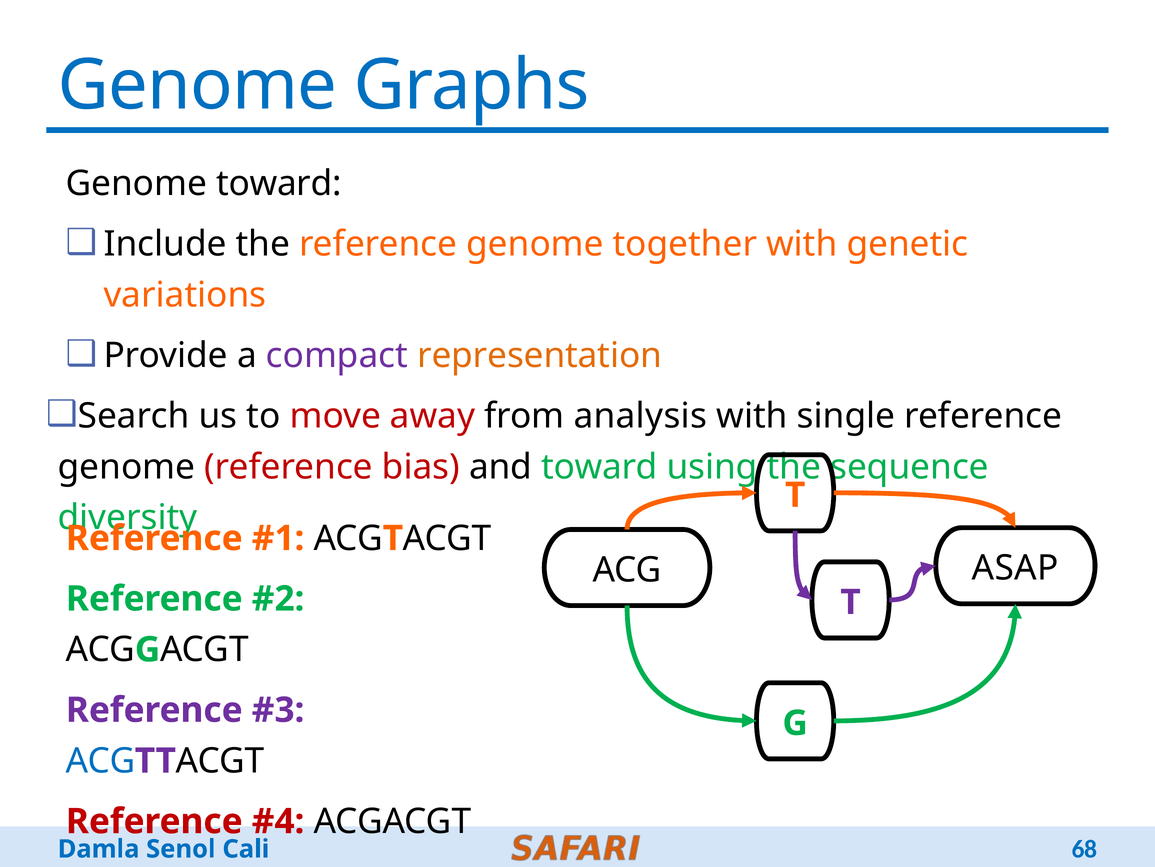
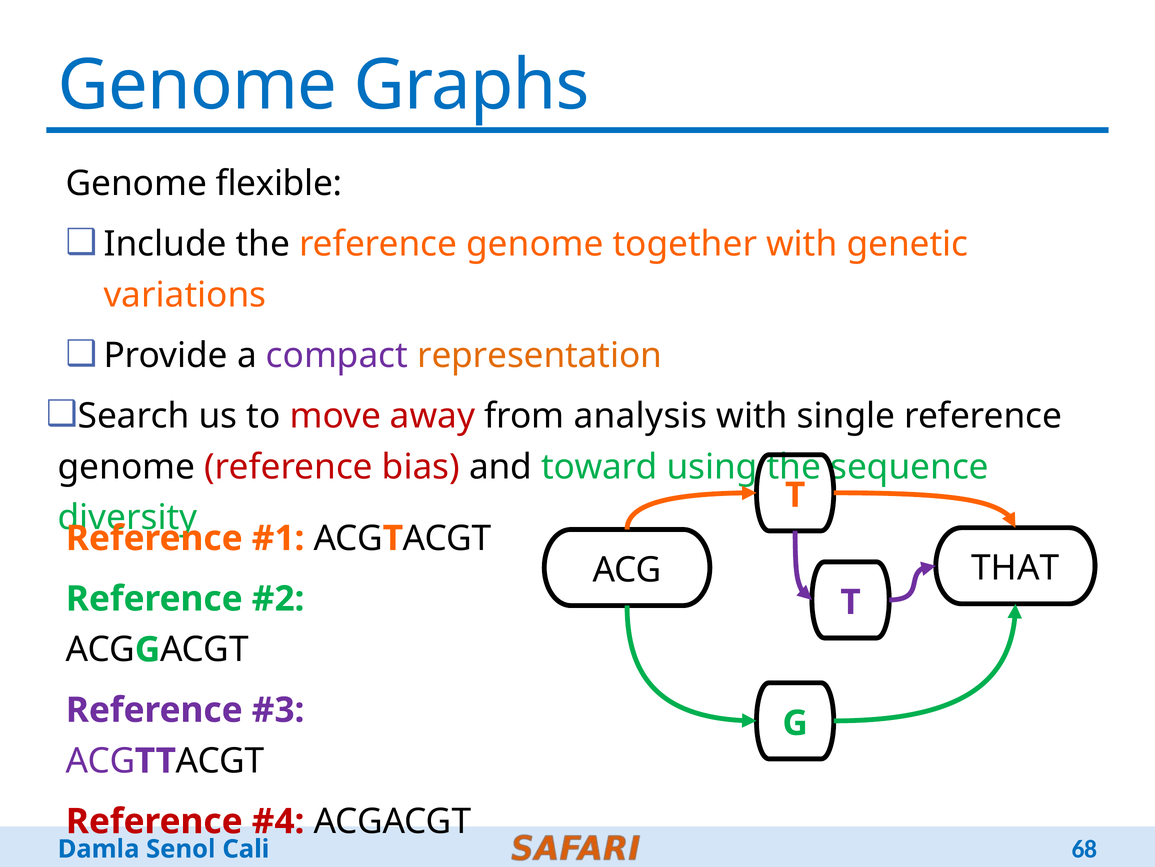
Genome toward: toward -> flexible (279, 184)
ASAP: ASAP -> THAT (1015, 568)
ACG colour: blue -> purple (100, 760)
